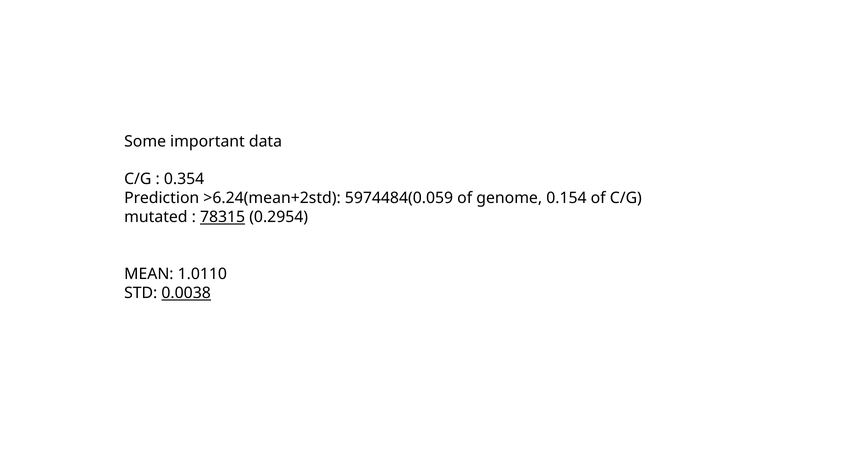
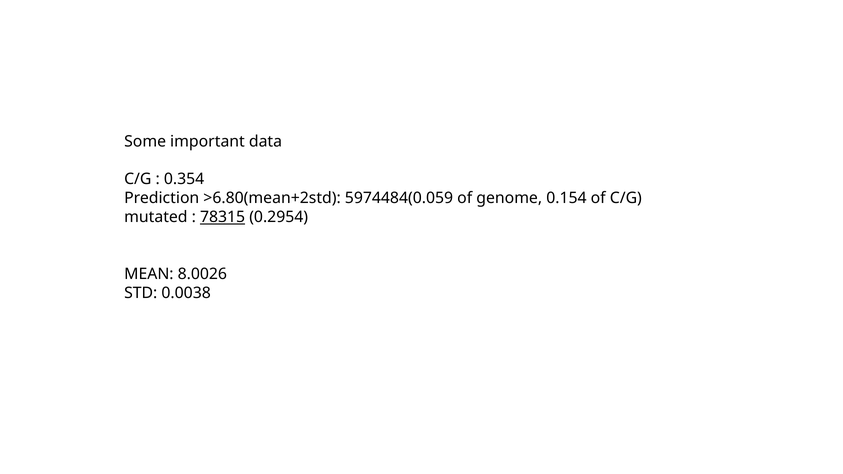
>6.24(mean+2std: >6.24(mean+2std -> >6.80(mean+2std (272, 198)
1.0110: 1.0110 -> 8.0026 (202, 274)
0.0038 underline: present -> none (186, 293)
